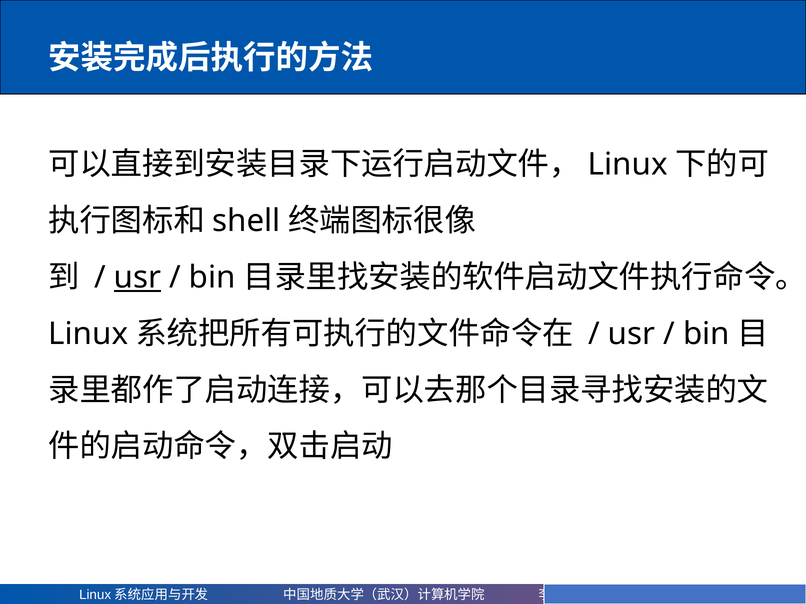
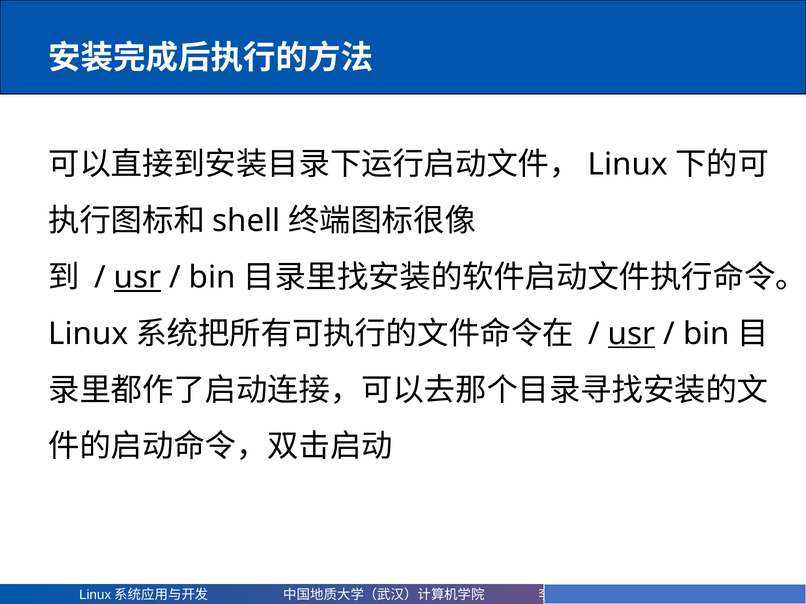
usr underline: none -> present (632, 334)
